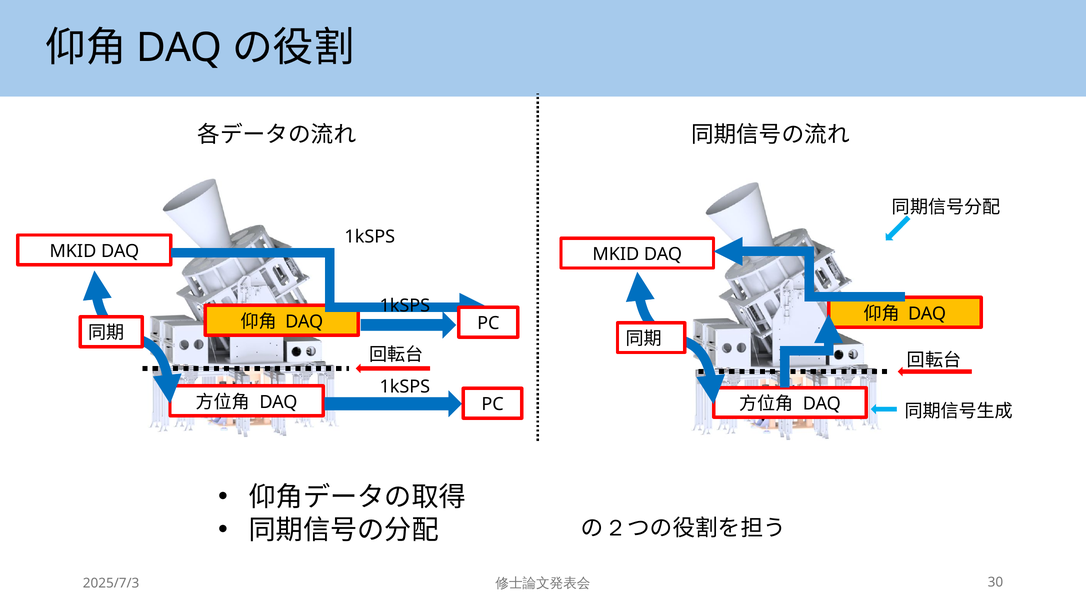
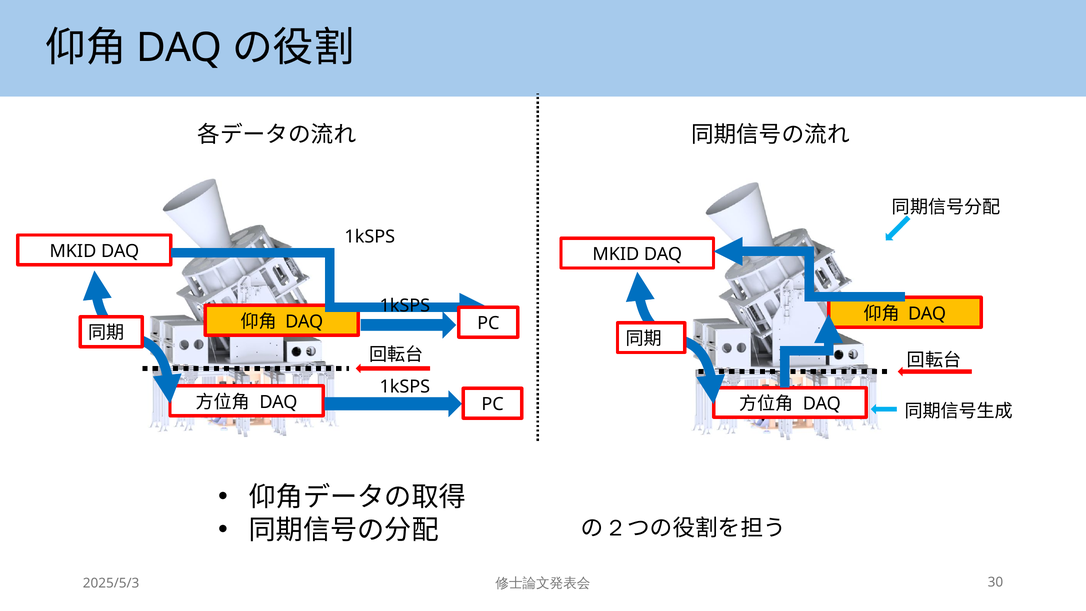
2025/7/3: 2025/7/3 -> 2025/5/3 (111, 583)
